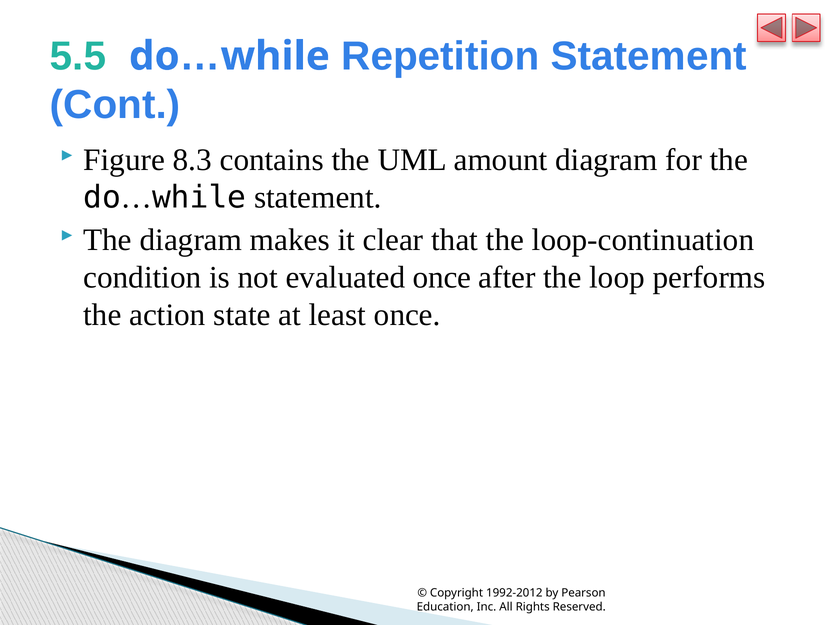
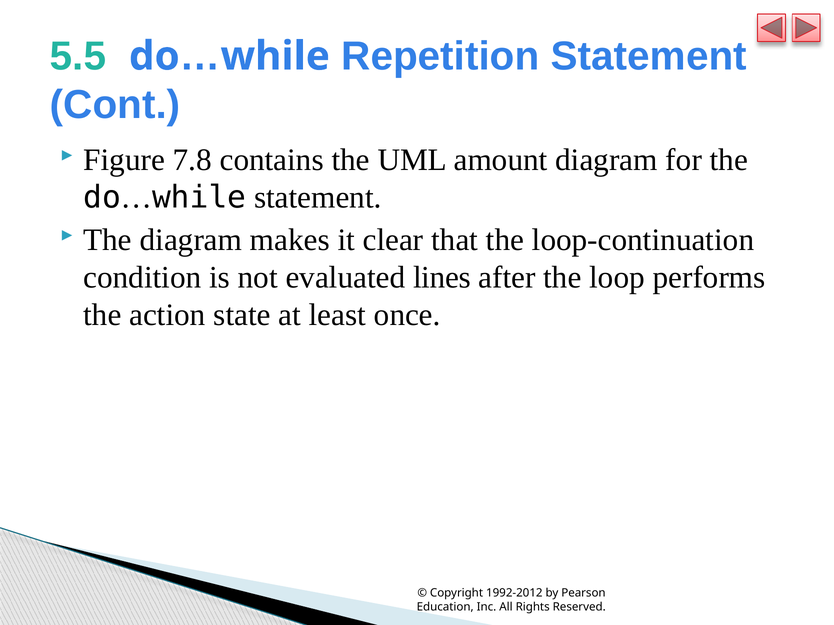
8.3: 8.3 -> 7.8 (192, 160)
evaluated once: once -> lines (442, 278)
